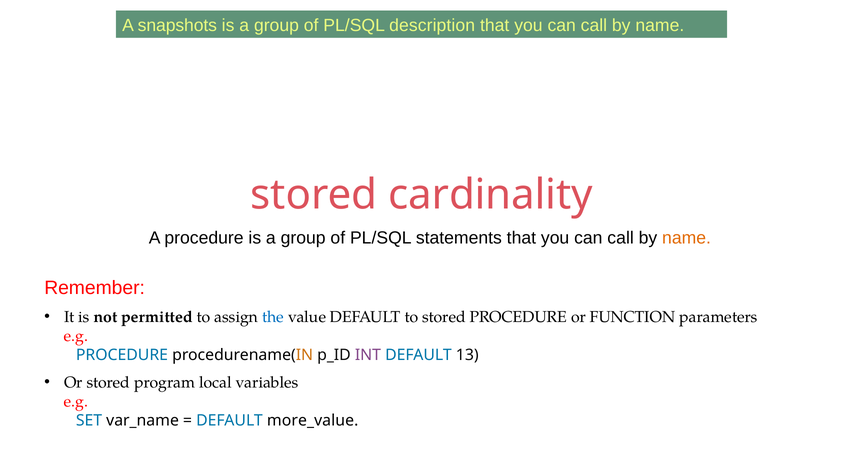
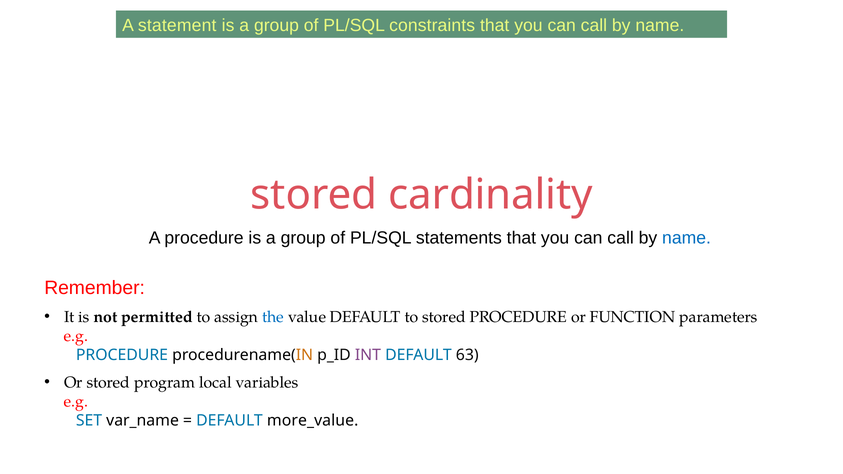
snapshots: snapshots -> statement (177, 25)
description: description -> constraints (432, 25)
name colour: orange -> blue (687, 238)
13: 13 -> 63 (467, 355)
